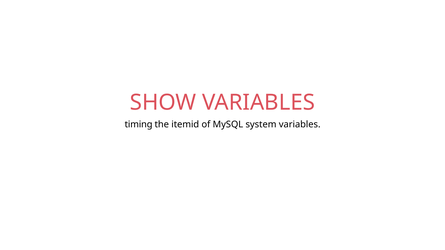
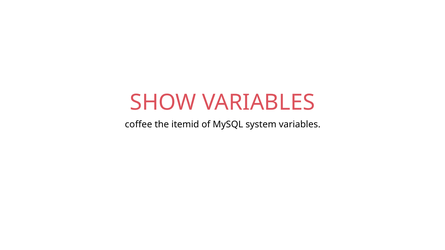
timing: timing -> coffee (139, 125)
